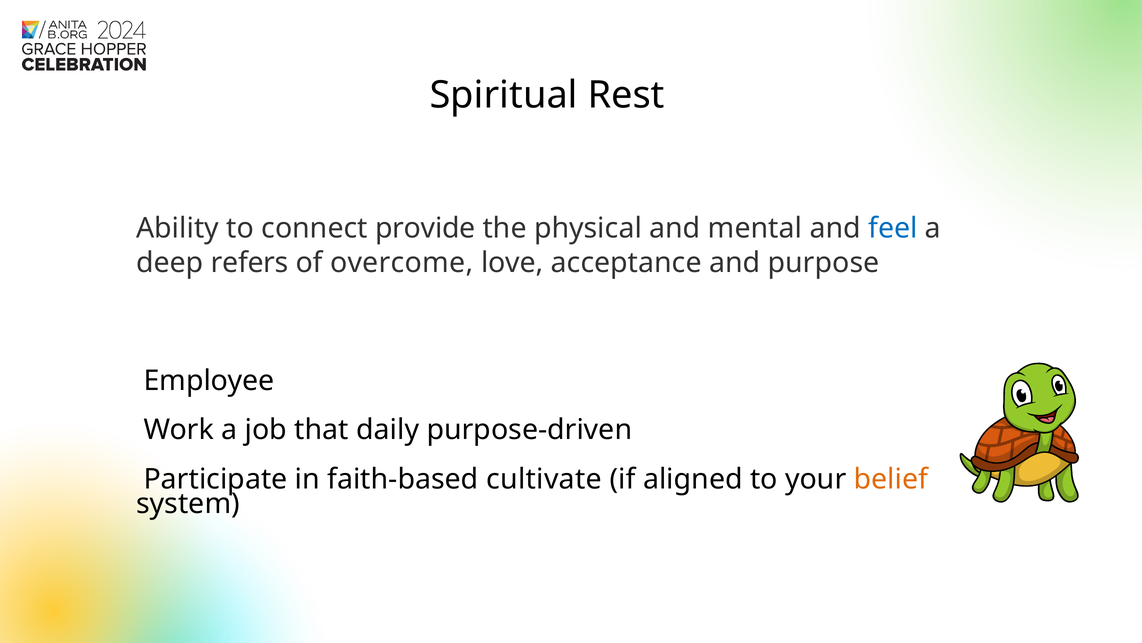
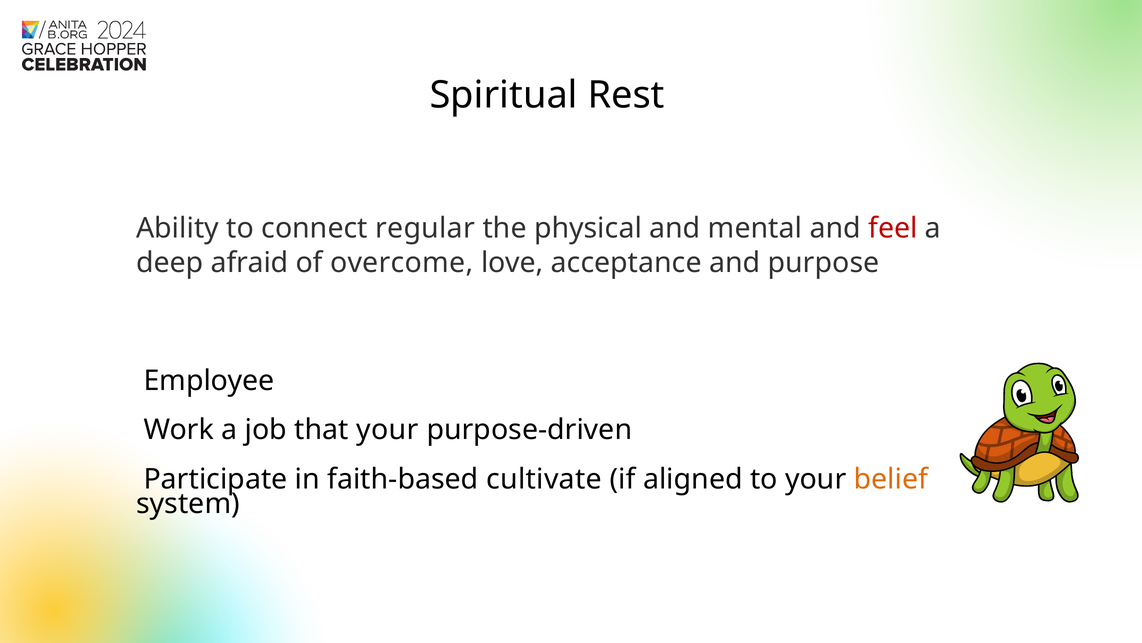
provide: provide -> regular (425, 228)
feel colour: blue -> red (893, 228)
refers: refers -> afraid (250, 263)
that daily: daily -> your (387, 430)
